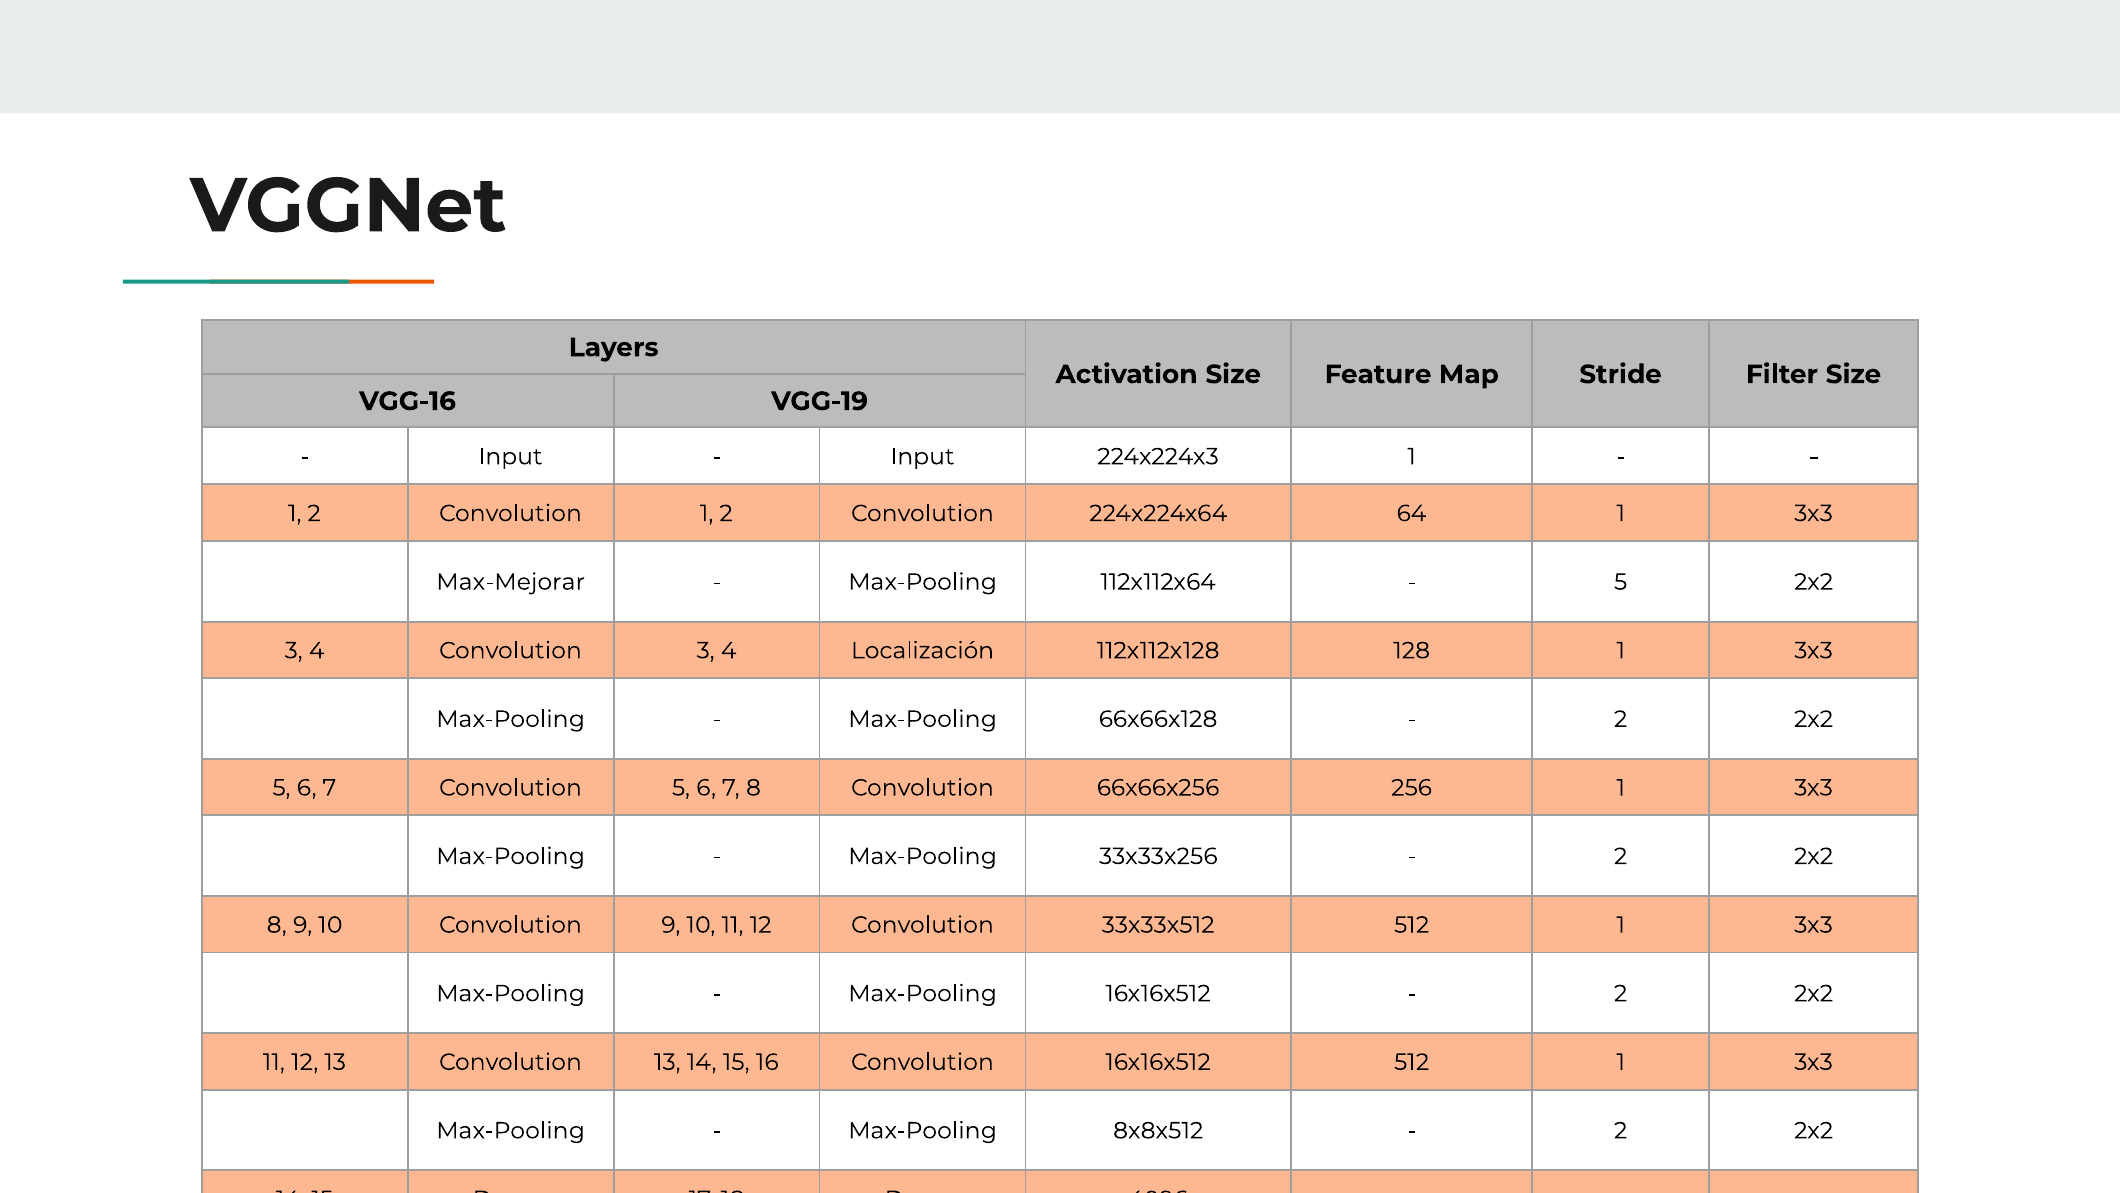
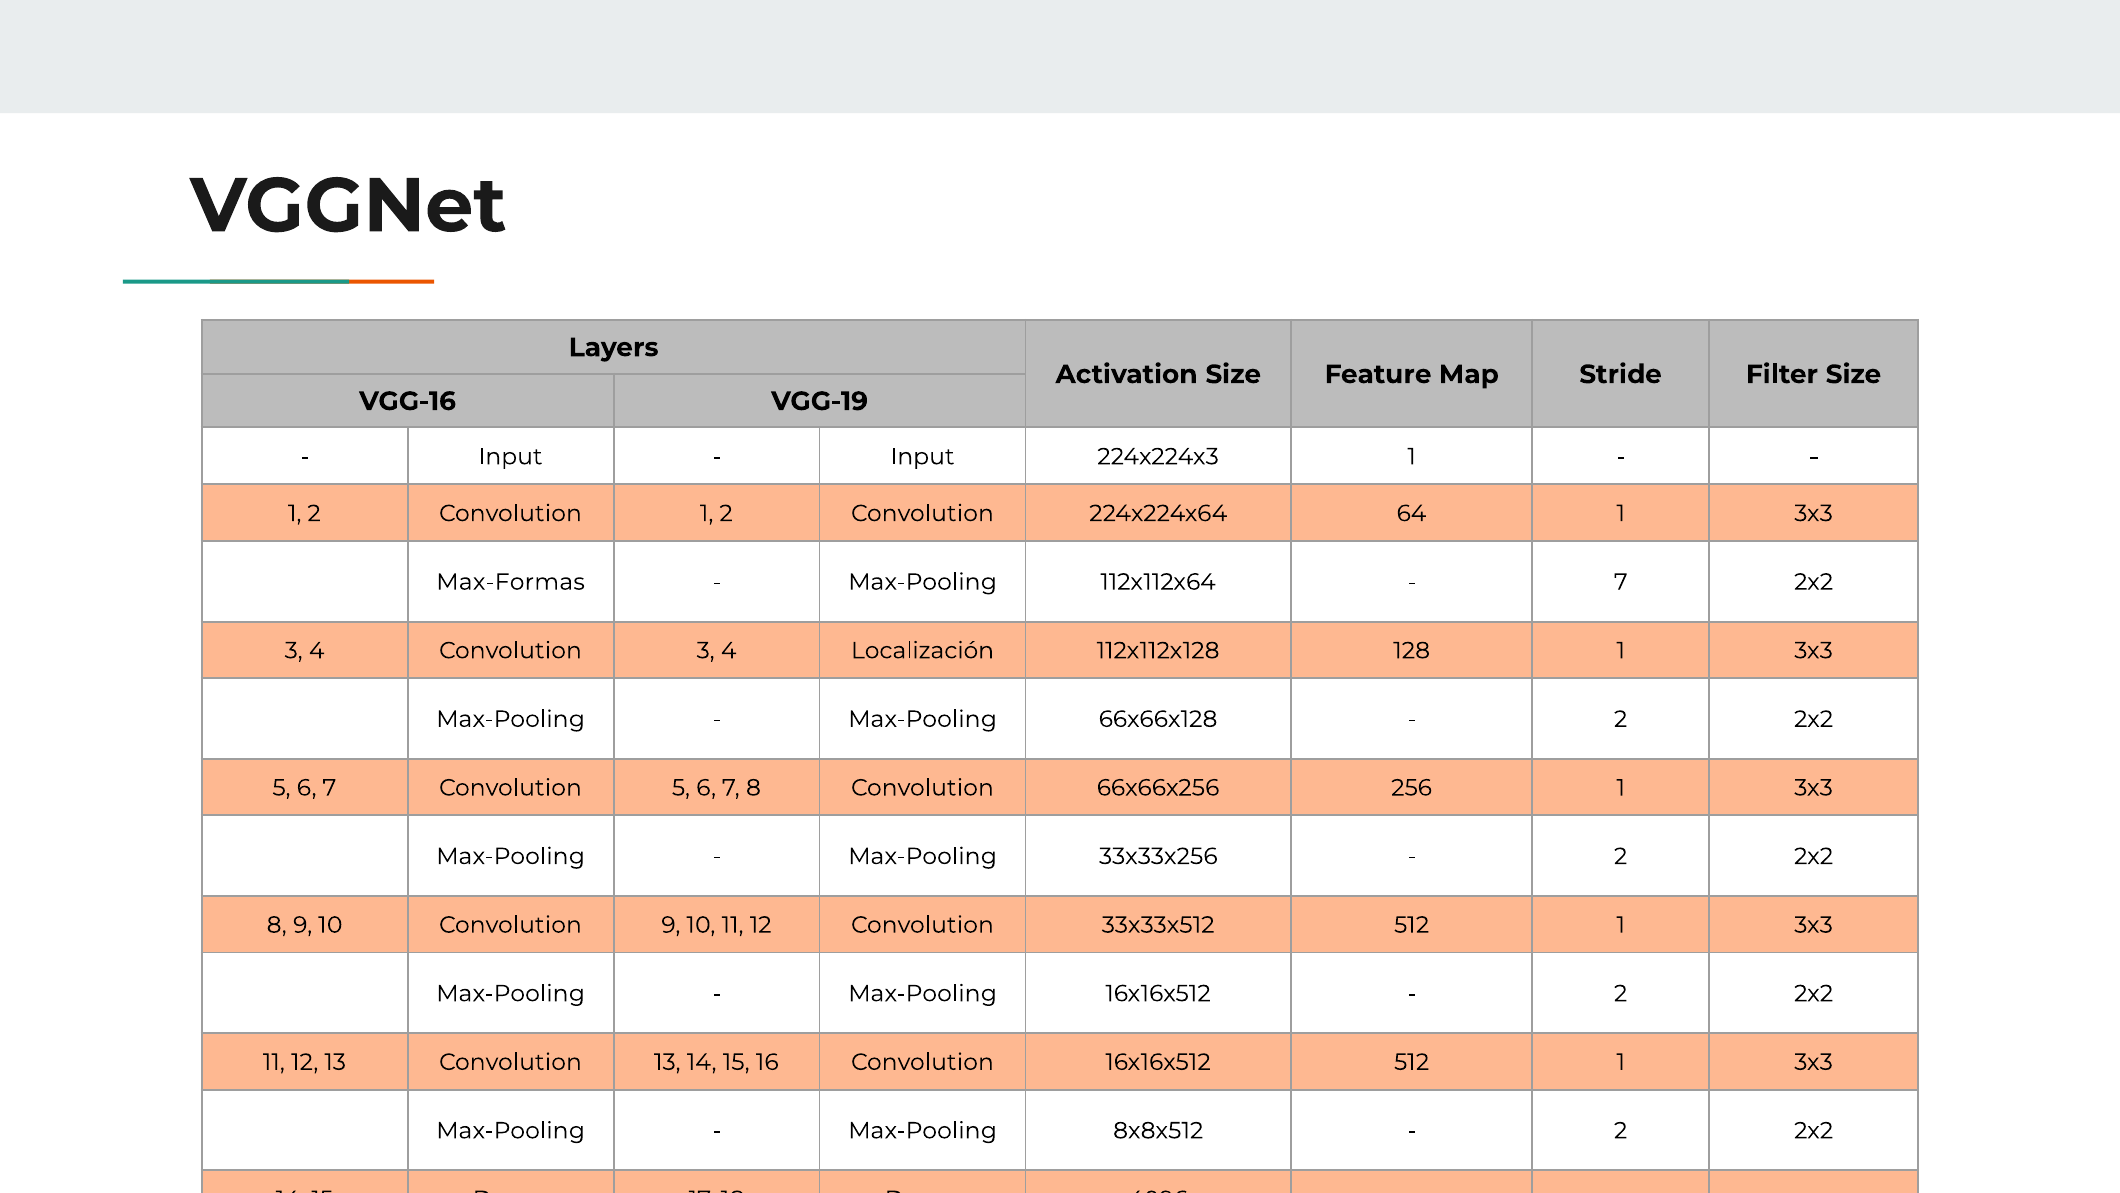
Max-Mejorar: Max-Mejorar -> Max-Formas (511, 582)
5: 5 -> 7 (1621, 582)
